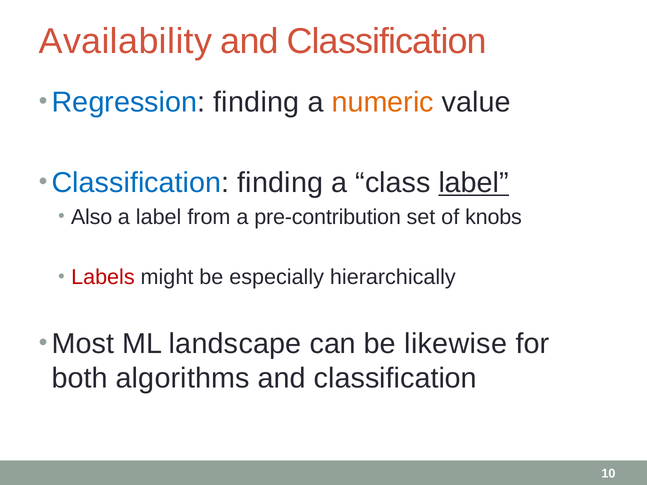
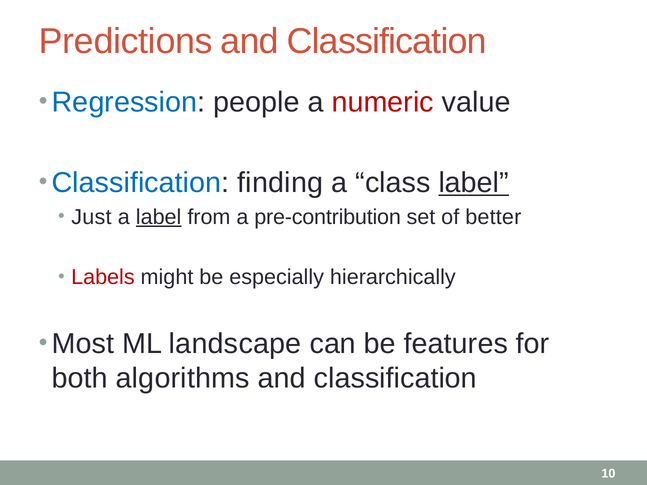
Availability: Availability -> Predictions (126, 42)
Regression finding: finding -> people (256, 103)
numeric colour: orange -> red (383, 103)
Also: Also -> Just (91, 217)
label underline: none -> present (159, 217)
knobs: knobs -> better (493, 217)
likewise: likewise -> features (456, 344)
